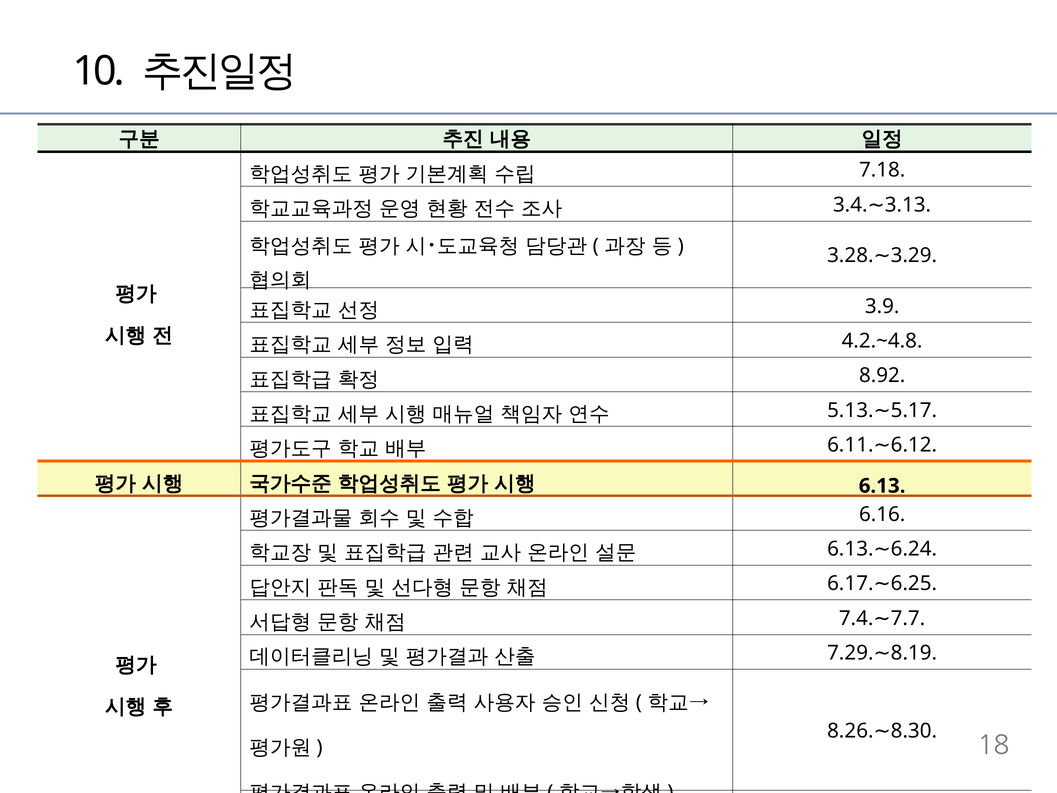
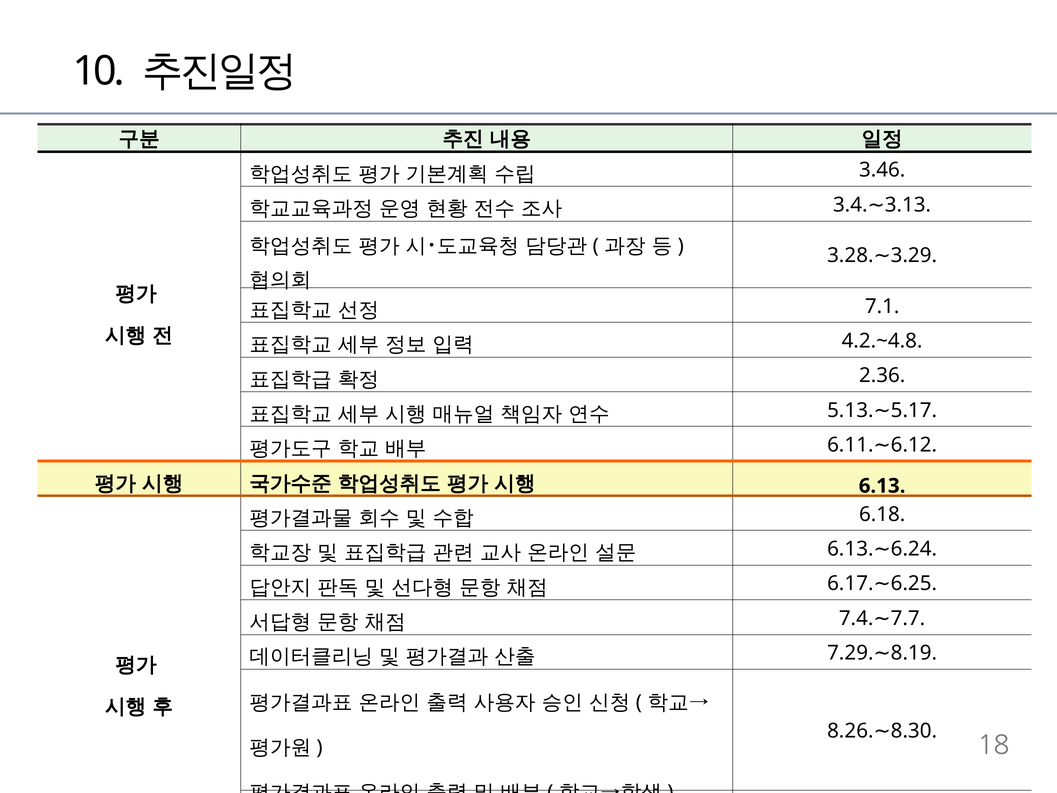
7.18: 7.18 -> 3.46 (882, 170)
3.9: 3.9 -> 7.1 (882, 306)
8.92: 8.92 -> 2.36 (882, 375)
6.16: 6.16 -> 6.18 (882, 514)
